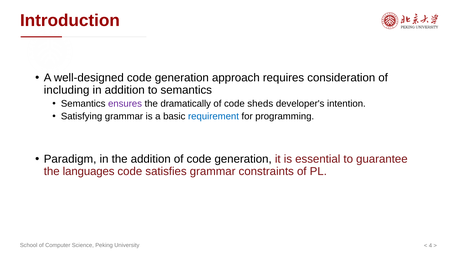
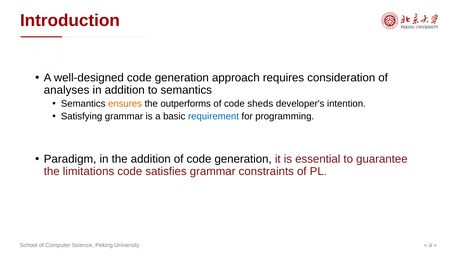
including: including -> analyses (67, 90)
ensures colour: purple -> orange (125, 104)
dramatically: dramatically -> outperforms (186, 104)
languages: languages -> limitations (89, 172)
